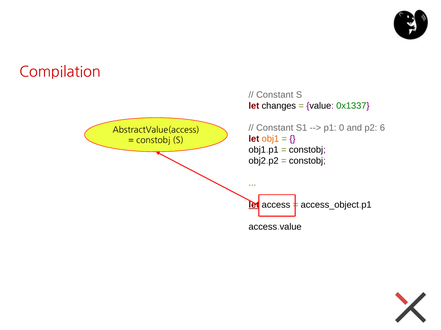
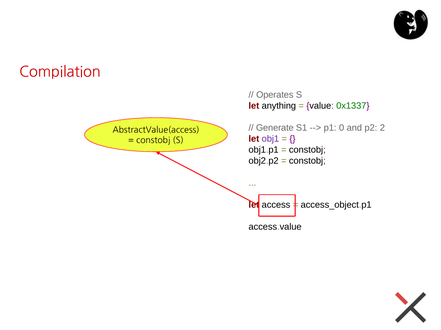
Constant: Constant -> Operates (275, 95)
changes: changes -> anything (279, 106)
Constant: Constant -> Generate (275, 128)
6: 6 -> 2 (382, 128)
obj1 colour: orange -> purple (270, 139)
let underline: present -> none (254, 205)
